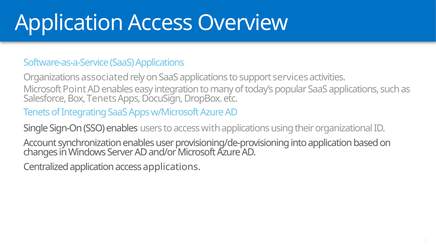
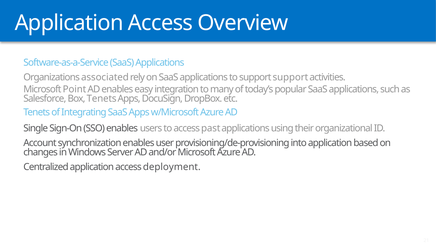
support services: services -> support (290, 77)
with: with -> past (211, 128)
access applications: applications -> deployment (172, 167)
